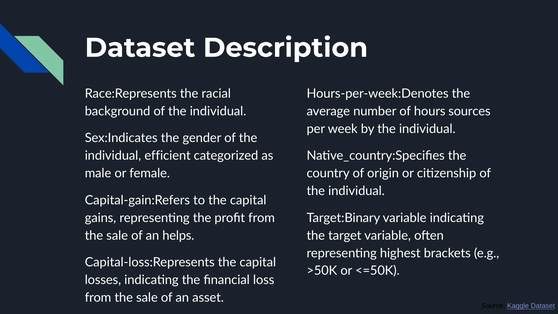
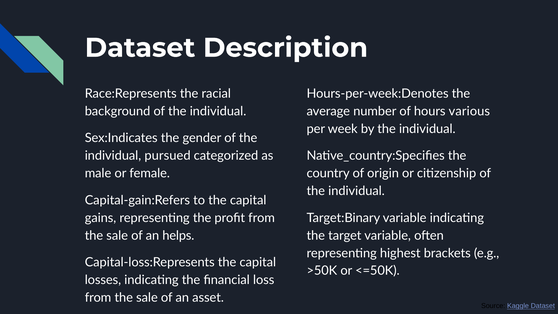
sources: sources -> various (469, 111)
efficient: efficient -> pursued (168, 156)
